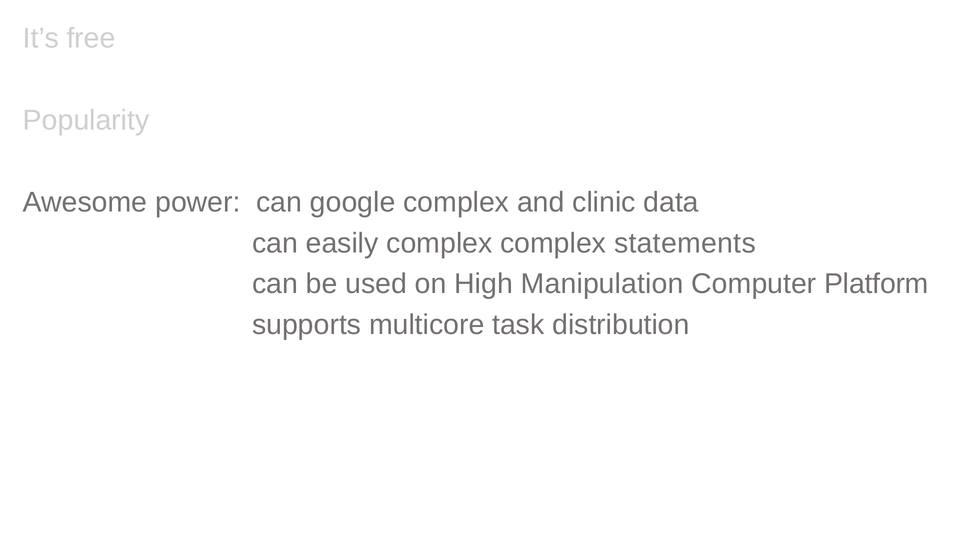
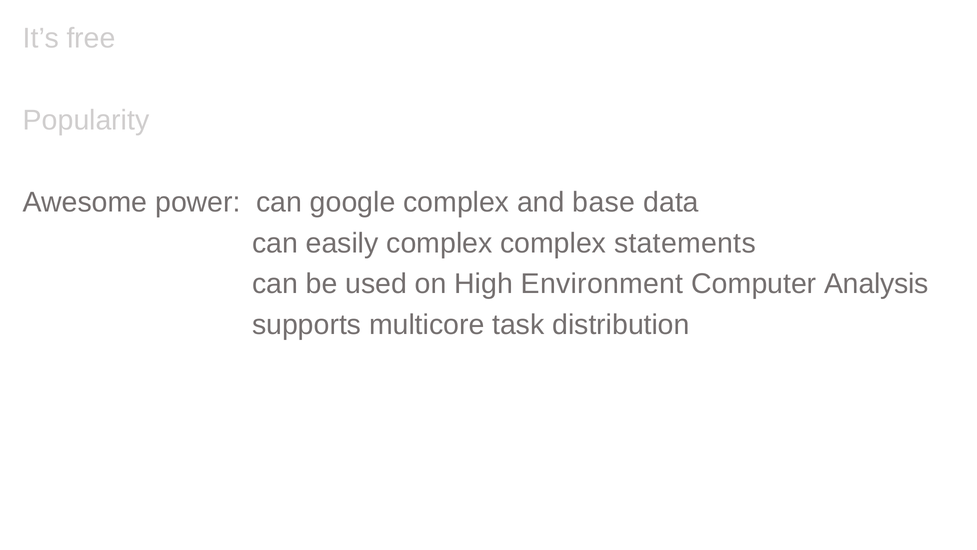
clinic: clinic -> base (604, 202)
Manipulation: Manipulation -> Environment (602, 284)
Platform: Platform -> Analysis (876, 284)
